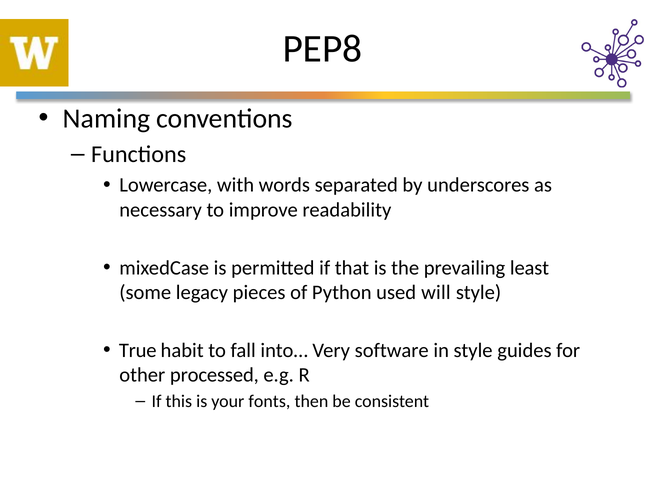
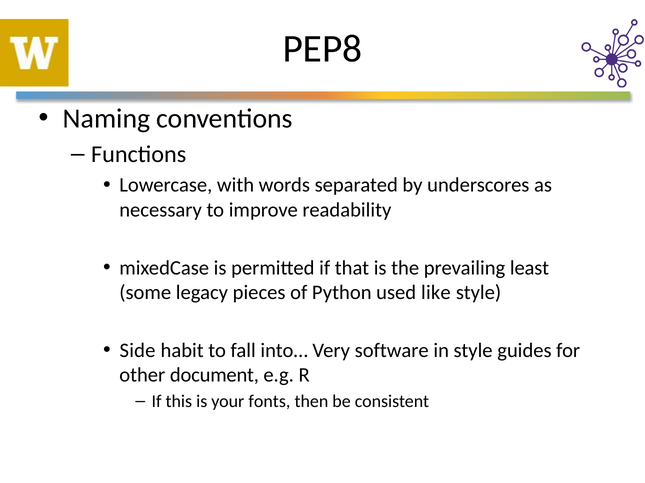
will: will -> like (436, 293)
True: True -> Side (138, 351)
processed: processed -> document (214, 376)
